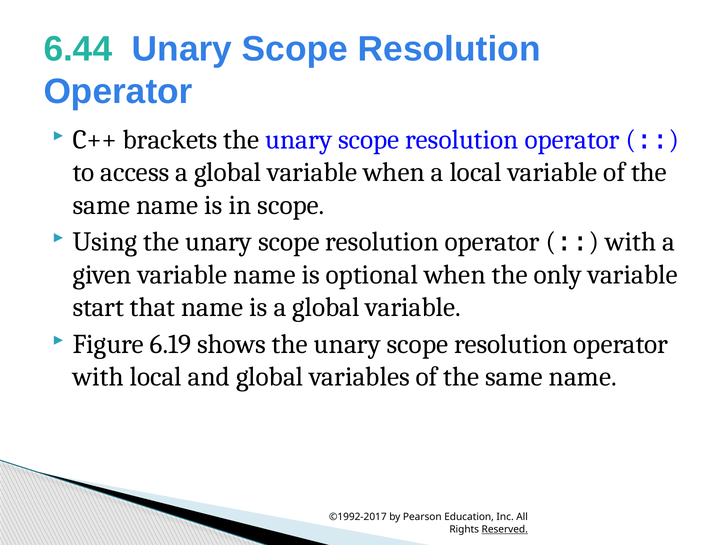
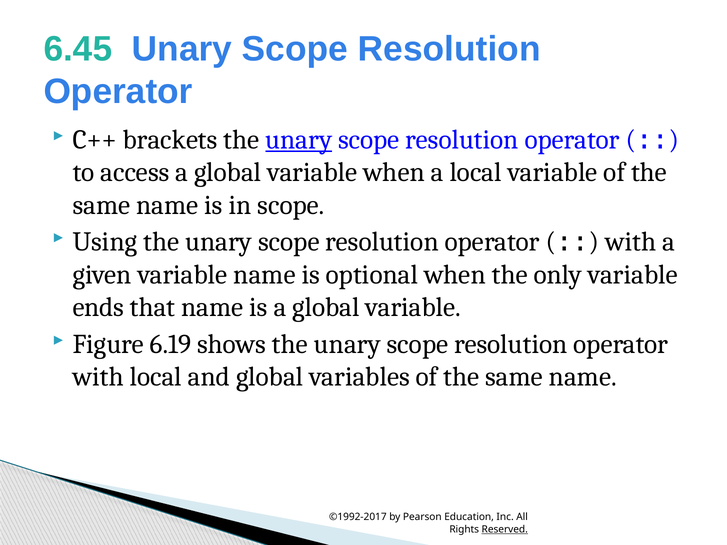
6.44: 6.44 -> 6.45 (78, 49)
unary underline: none -> present (299, 140)
start: start -> ends (98, 307)
